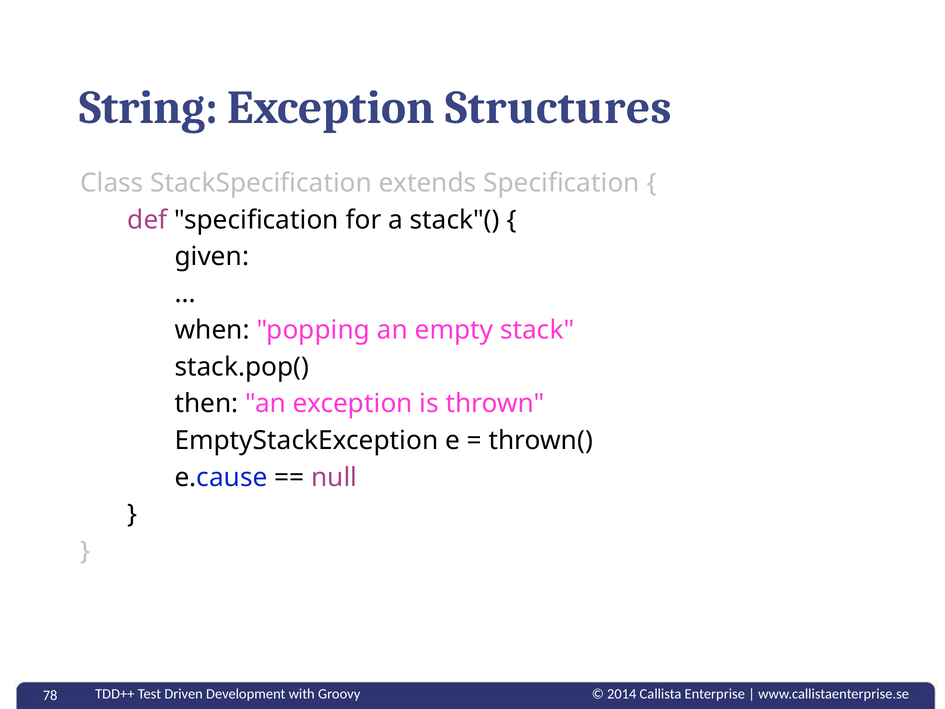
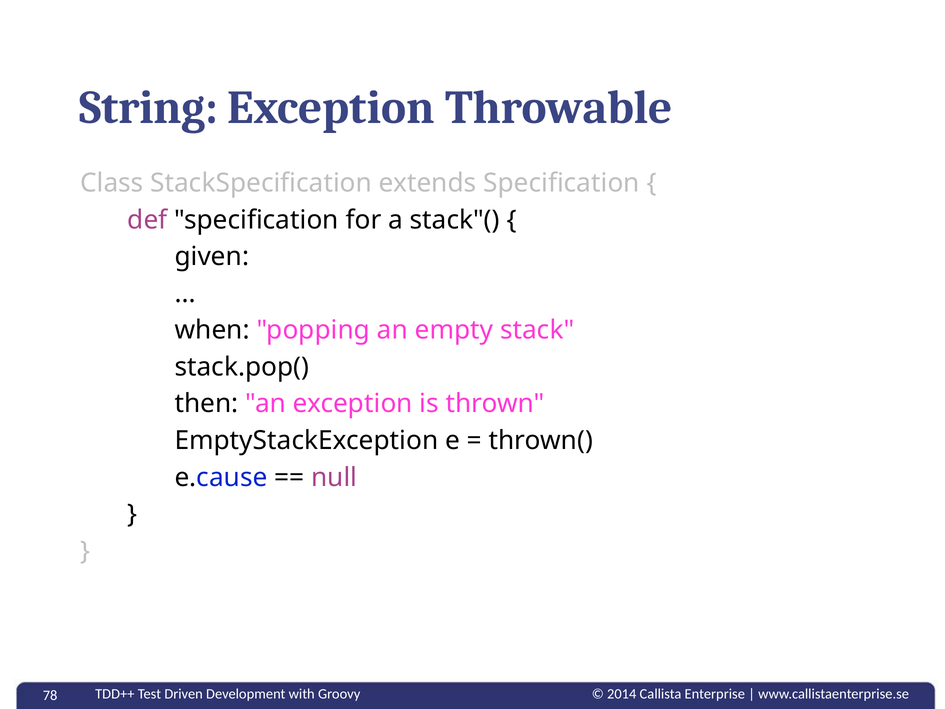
Structures: Structures -> Throwable (559, 108)
